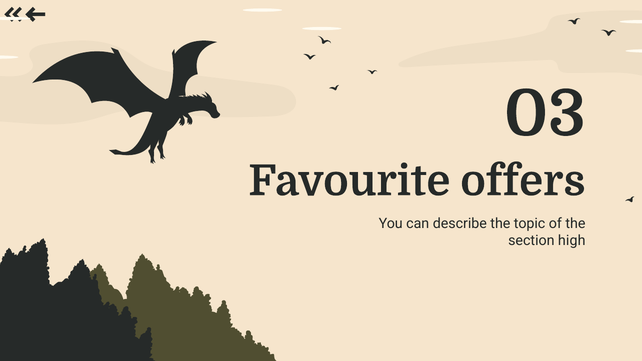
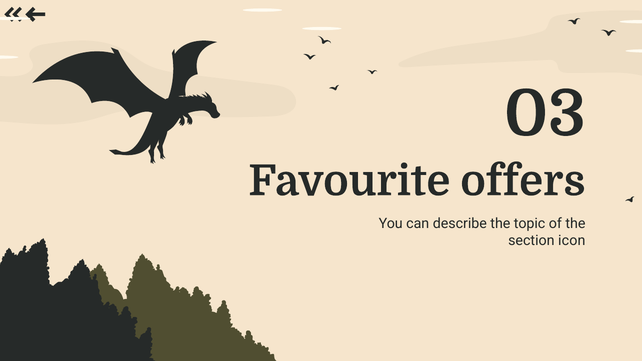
high: high -> icon (572, 241)
